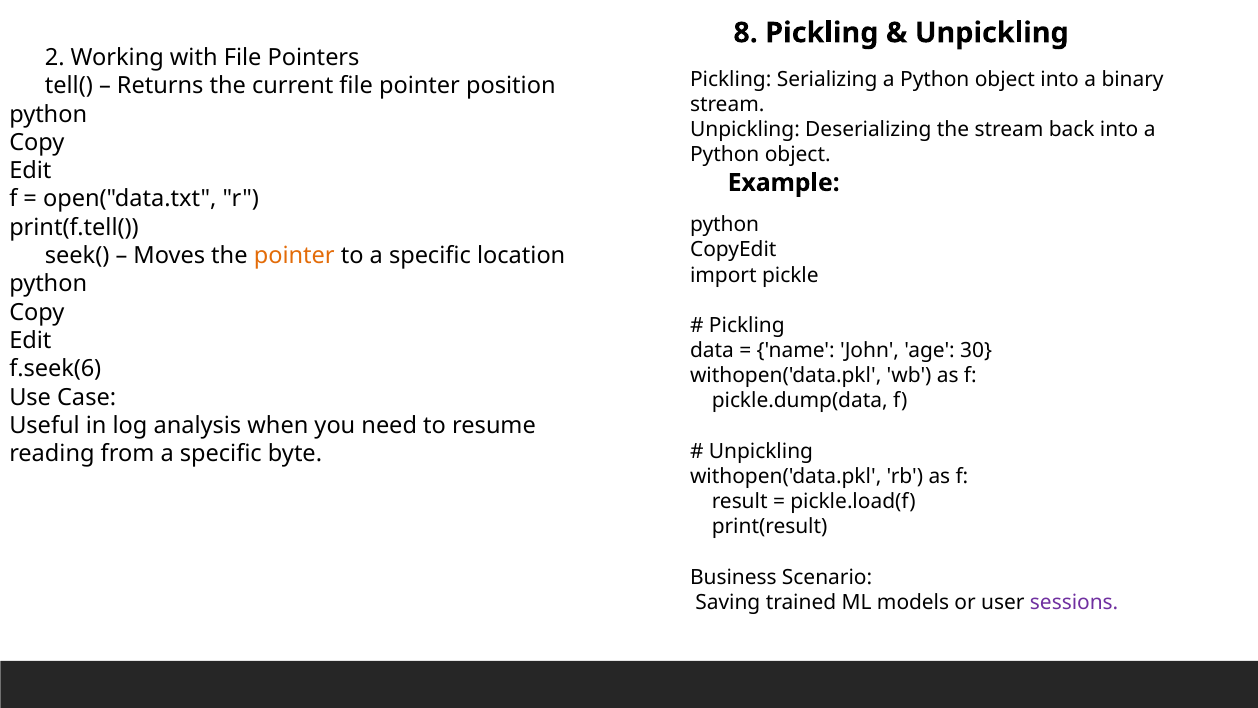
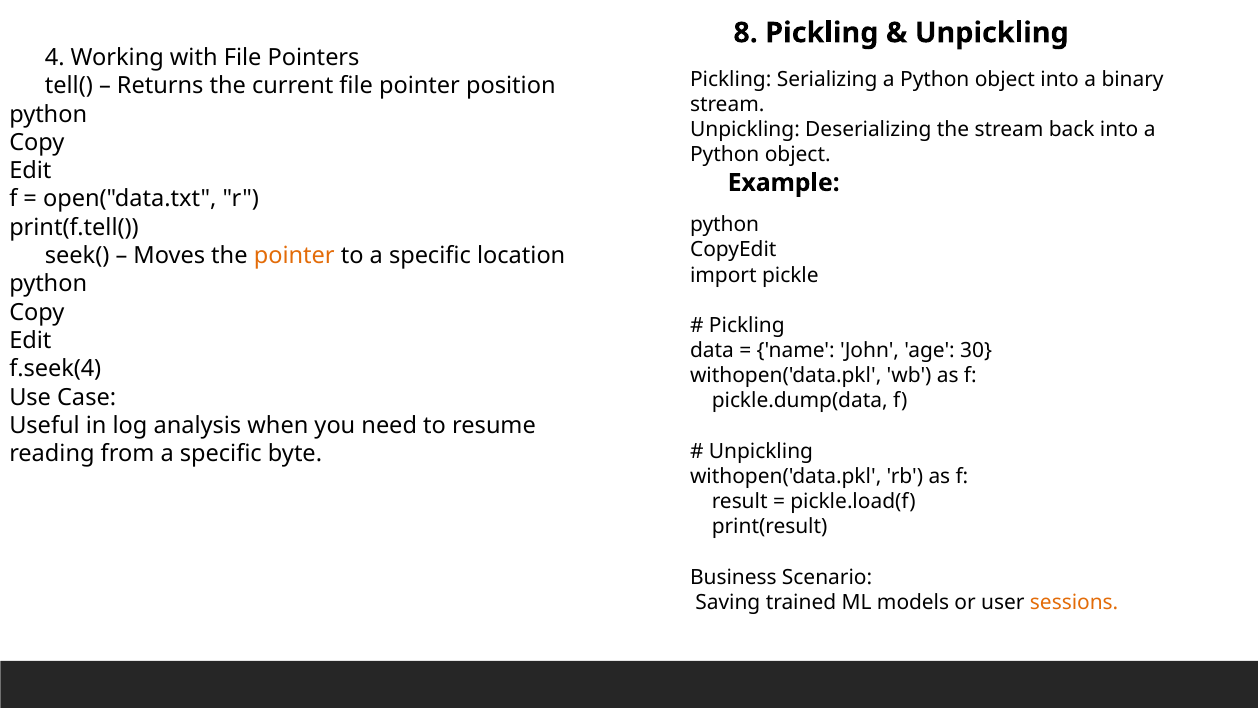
2: 2 -> 4 (55, 58)
f.seek(6: f.seek(6 -> f.seek(4 (55, 369)
sessions colour: purple -> orange (1074, 602)
